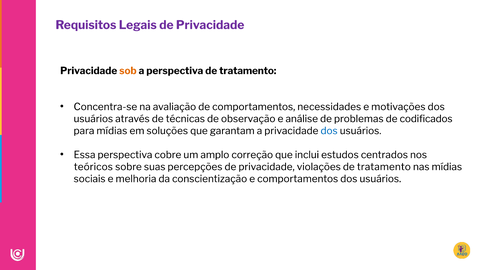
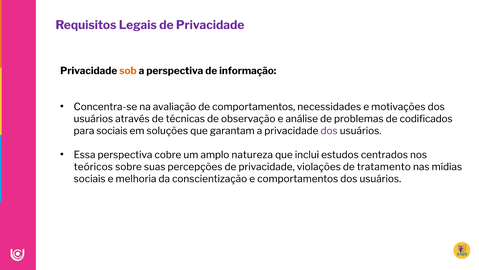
perspectiva de tratamento: tratamento -> informação (248, 71)
para mídias: mídias -> sociais (112, 131)
dos colour: blue -> purple (329, 131)
correção: correção -> natureza (252, 155)
